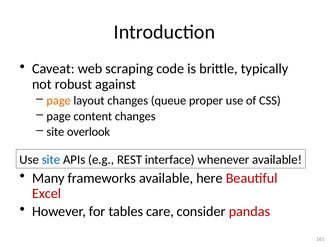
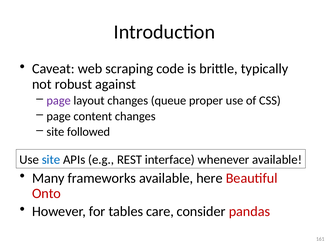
page colour: orange -> purple (59, 100)
overlook: overlook -> followed (88, 132)
Excel: Excel -> Onto (47, 193)
